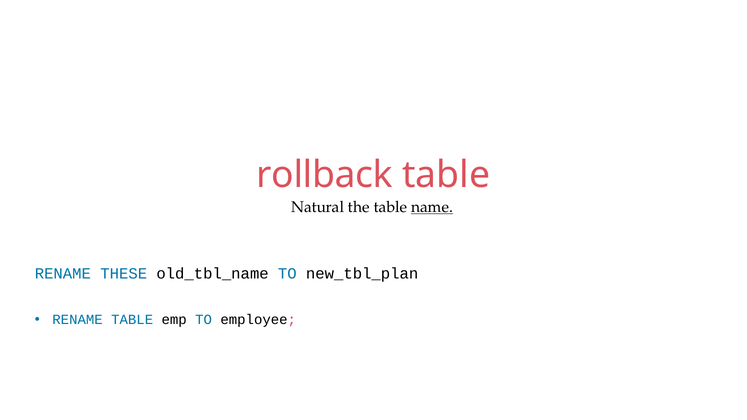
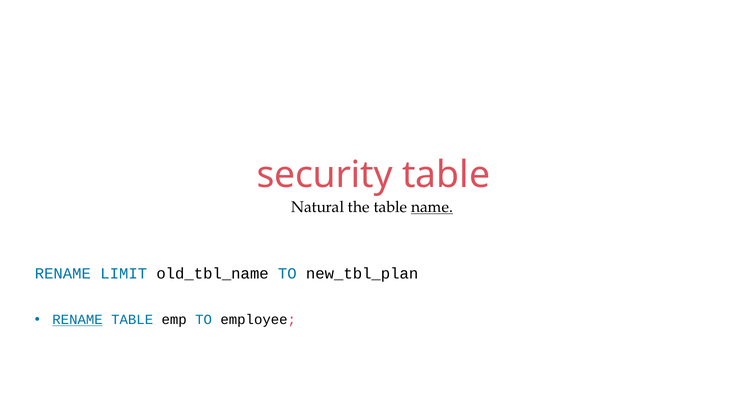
rollback: rollback -> security (325, 175)
THESE: THESE -> LIMIT (124, 274)
RENAME underline: none -> present (78, 320)
